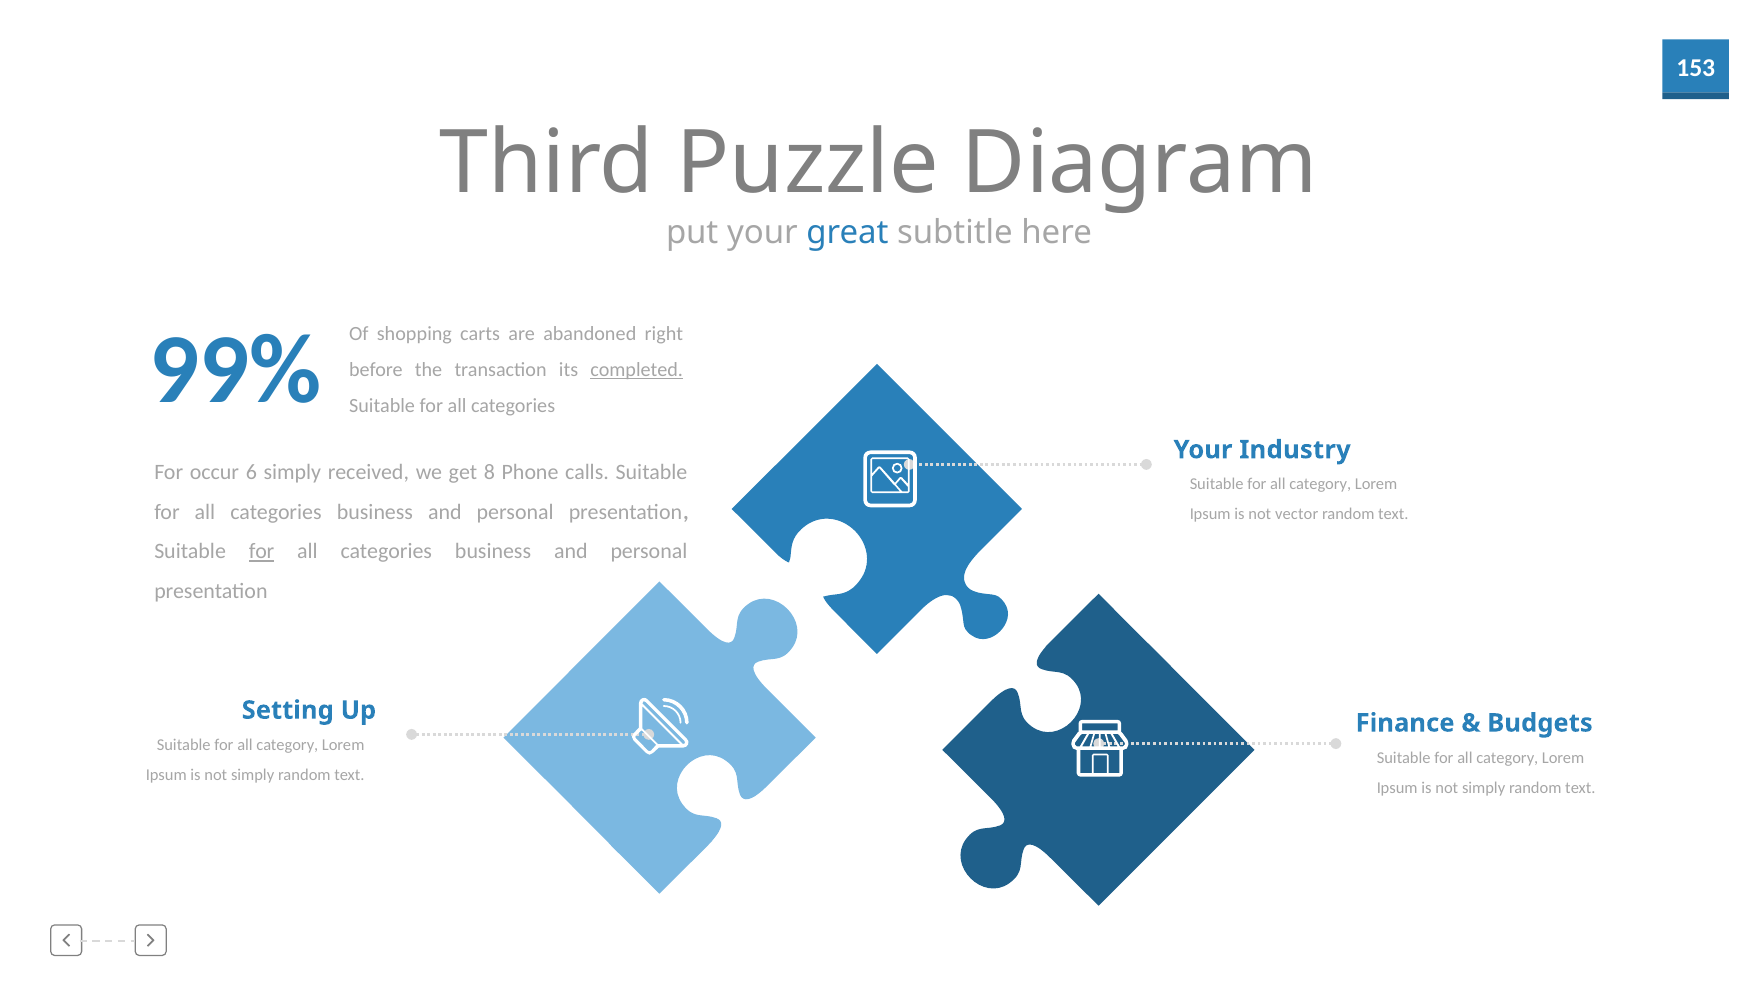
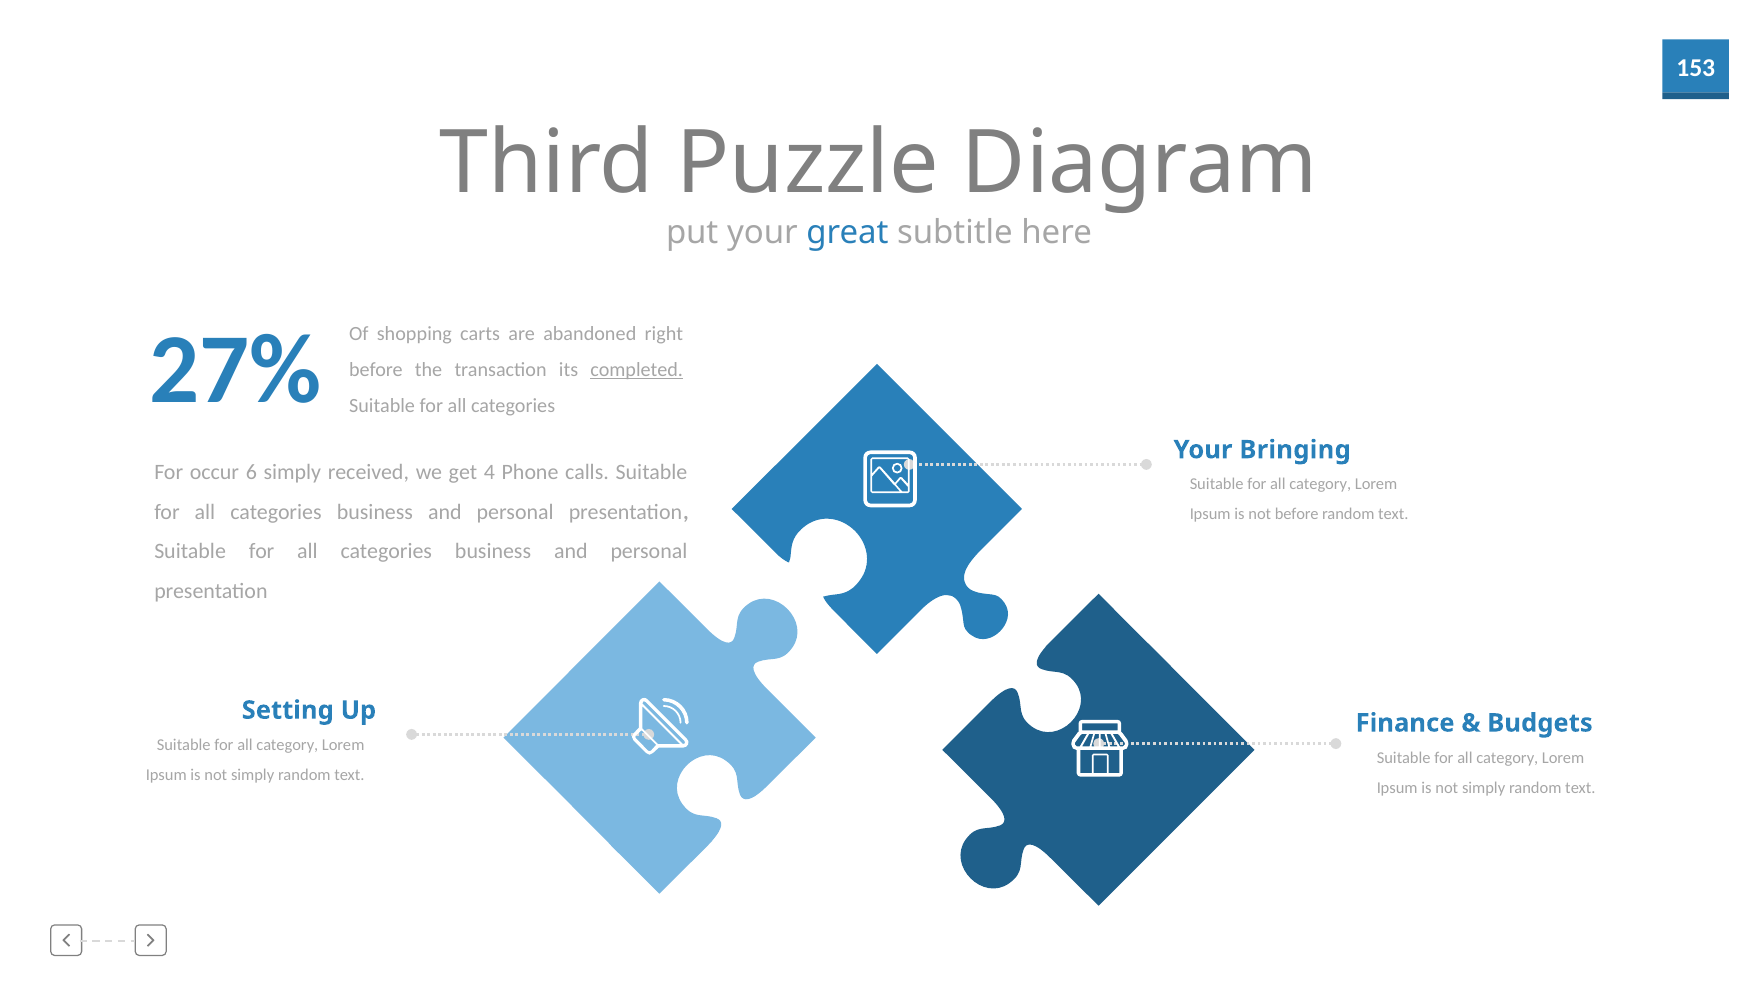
99%: 99% -> 27% (236, 369)
Industry: Industry -> Bringing (1295, 450)
8: 8 -> 4 (489, 472)
not vector: vector -> before (1297, 514)
for underline: present -> none (262, 552)
